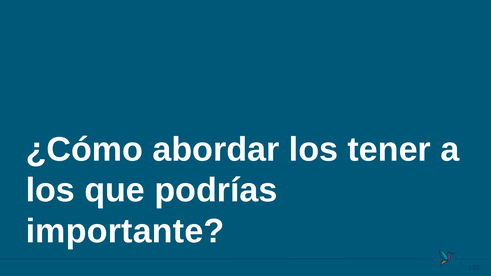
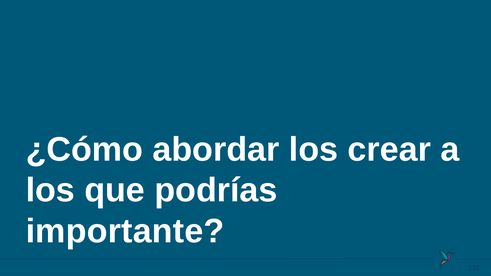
tener: tener -> crear (389, 150)
